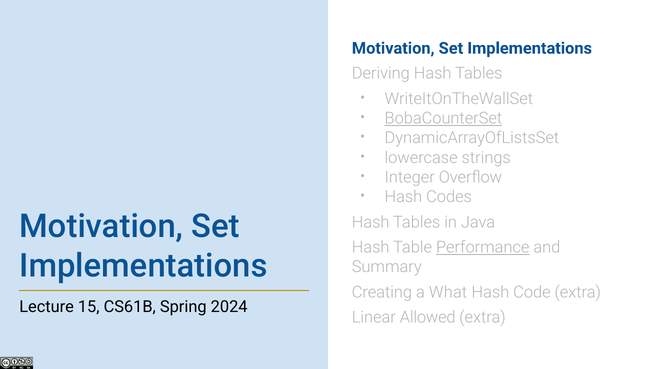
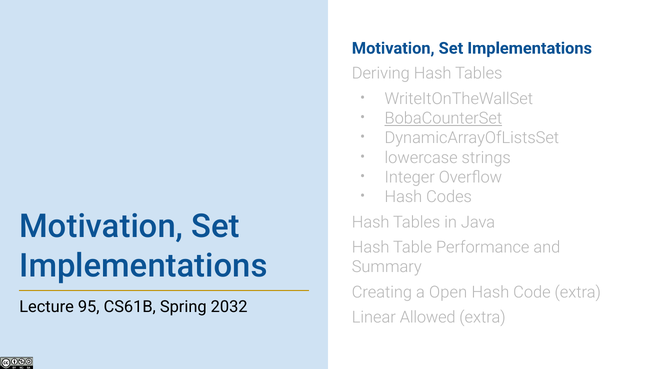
Performance underline: present -> none (483, 247)
What: What -> Open (448, 292)
15: 15 -> 95 (89, 307)
2024: 2024 -> 2032 (229, 307)
